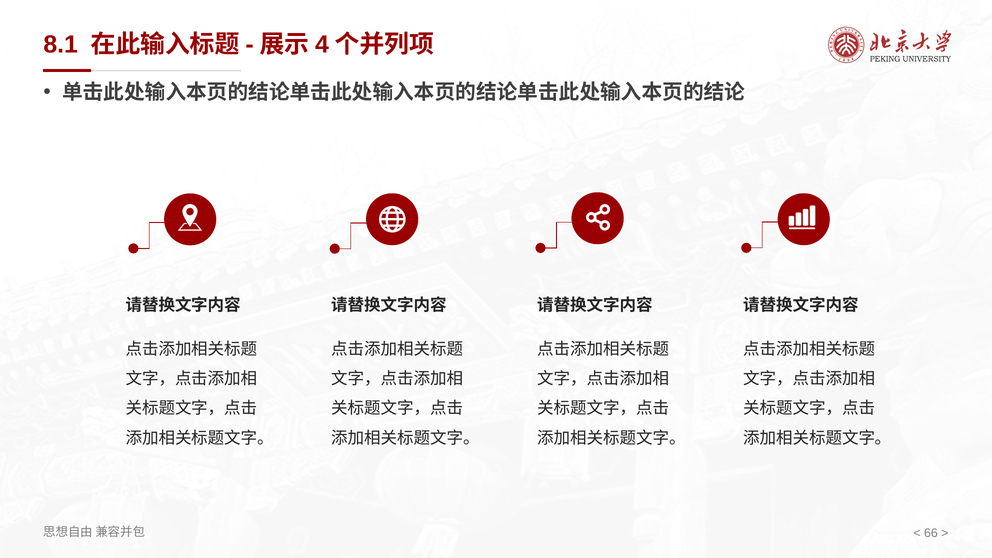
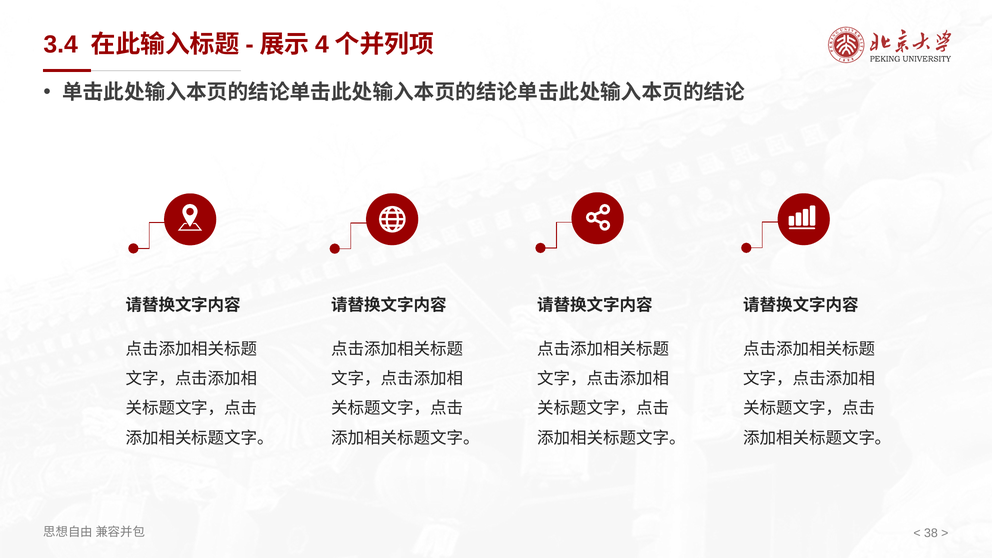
8.1: 8.1 -> 3.4 (61, 45)
66: 66 -> 38 (931, 533)
